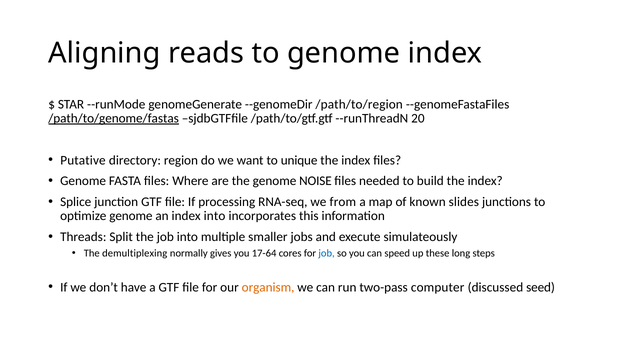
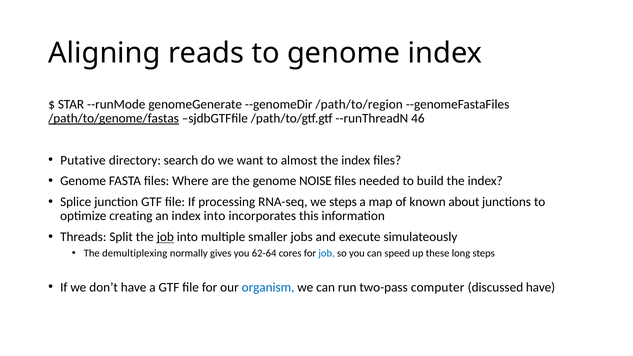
20: 20 -> 46 (418, 118)
region: region -> search (181, 160)
unique: unique -> almost (299, 160)
we from: from -> steps (343, 202)
slides: slides -> about (464, 202)
optimize genome: genome -> creating (131, 216)
job underline: none -> present (165, 237)
17-64: 17-64 -> 62-64 (264, 253)
organism colour: orange -> blue (268, 287)
discussed seed: seed -> have (541, 287)
